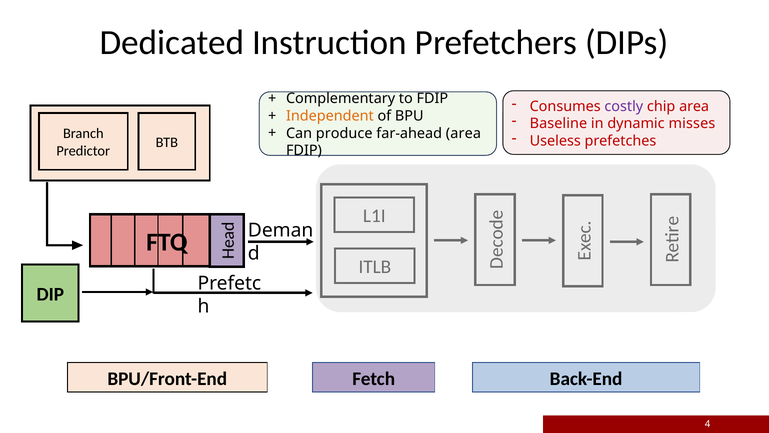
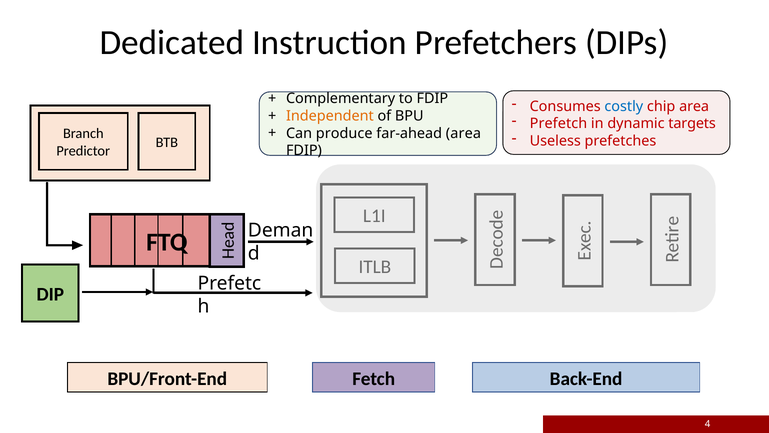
costly colour: purple -> blue (624, 106)
Baseline: Baseline -> Prefetch (558, 123)
misses: misses -> targets (692, 123)
